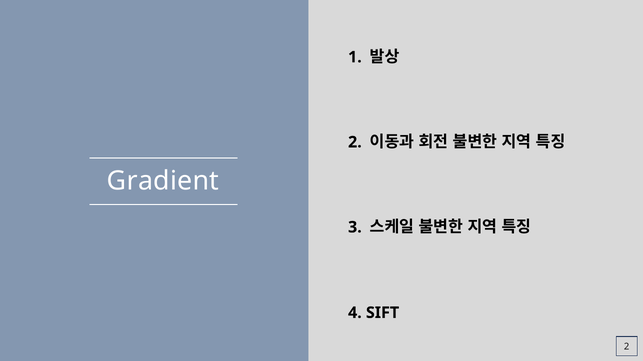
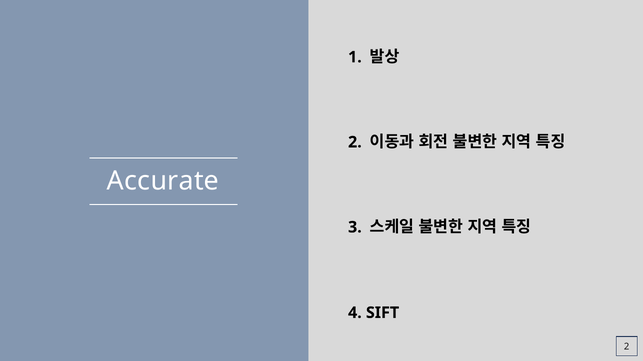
Gradient: Gradient -> Accurate (163, 181)
